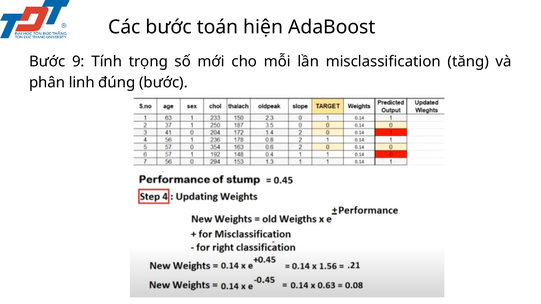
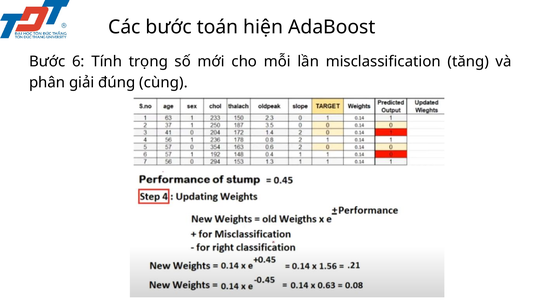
9: 9 -> 6 (78, 62)
linh: linh -> giải (82, 83)
đúng bước: bước -> cùng (163, 83)
